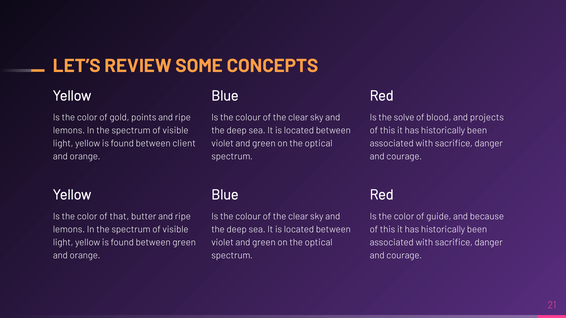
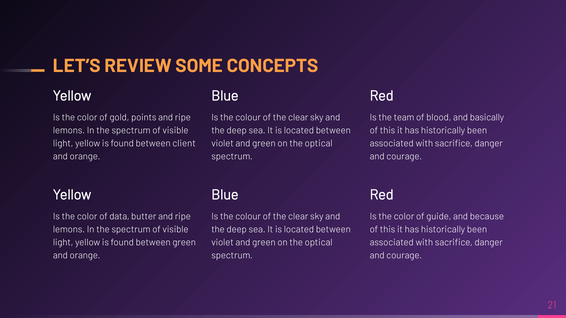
solve: solve -> team (404, 118)
projects: projects -> basically (487, 118)
that: that -> data (119, 217)
